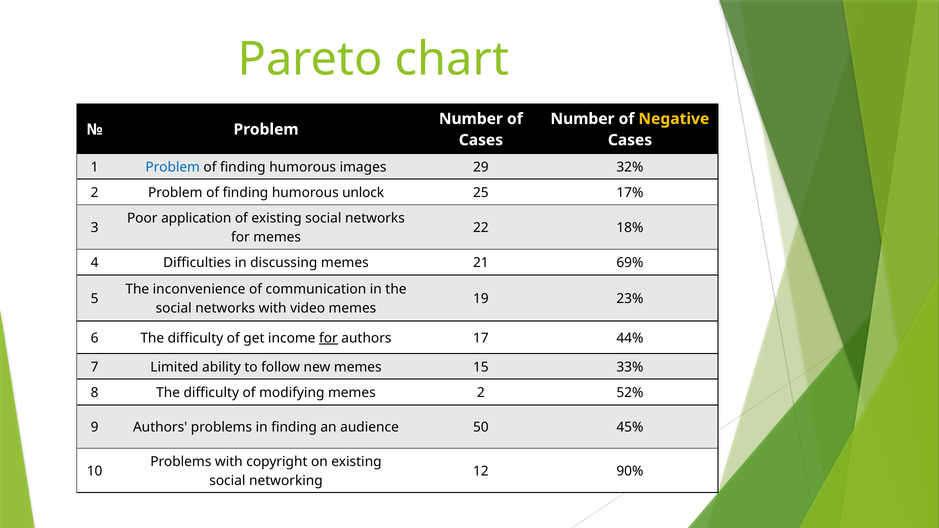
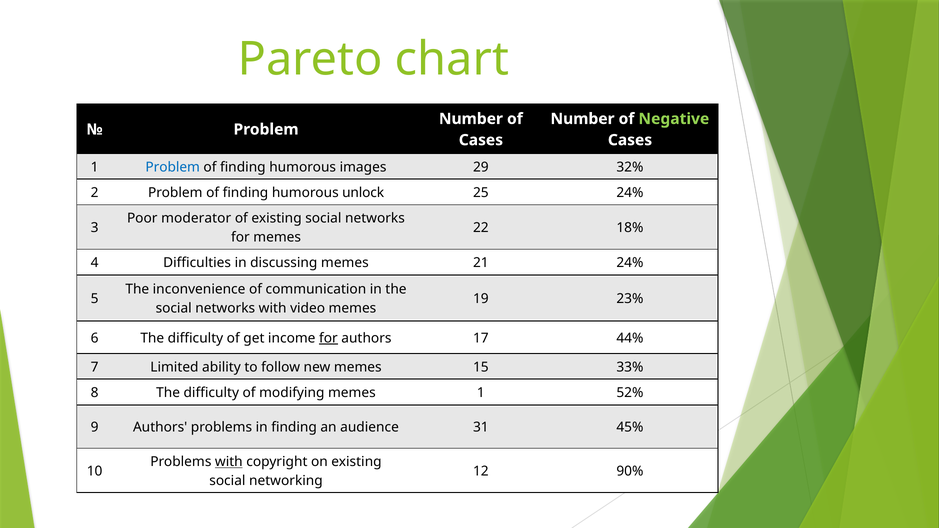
Negative colour: yellow -> light green (674, 119)
25 17%: 17% -> 24% (630, 193)
application: application -> moderator (196, 219)
21 69%: 69% -> 24% (630, 263)
memes 2: 2 -> 1 (481, 393)
50: 50 -> 31 (481, 428)
with underline: none -> present (229, 462)
